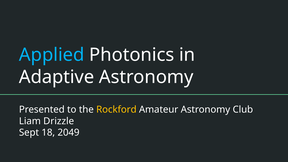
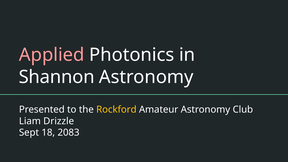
Applied colour: light blue -> pink (52, 55)
Adaptive: Adaptive -> Shannon (57, 77)
2049: 2049 -> 2083 (68, 133)
